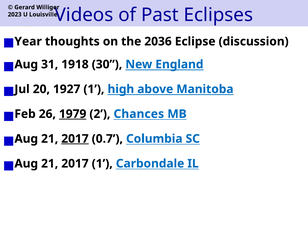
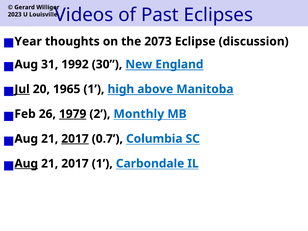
2036: 2036 -> 2073 (158, 41)
1918: 1918 -> 1992 (75, 64)
Jul underline: none -> present (22, 89)
1927: 1927 -> 1965 (67, 89)
Chances: Chances -> Monthly (139, 114)
Aug underline: none -> present (26, 164)
